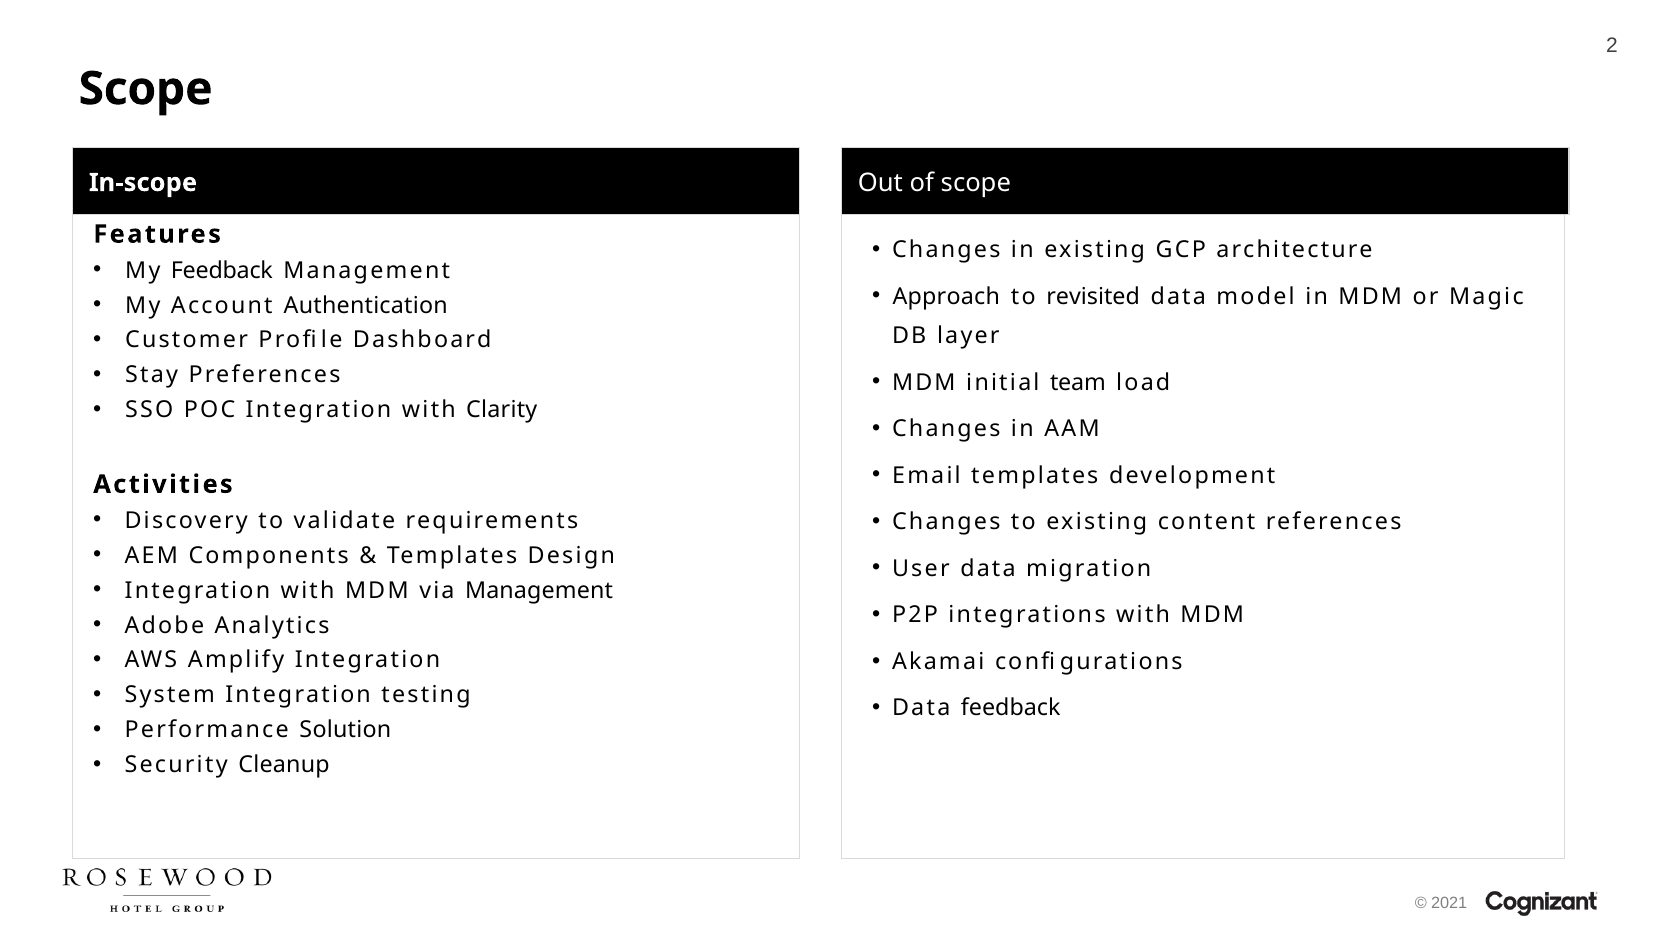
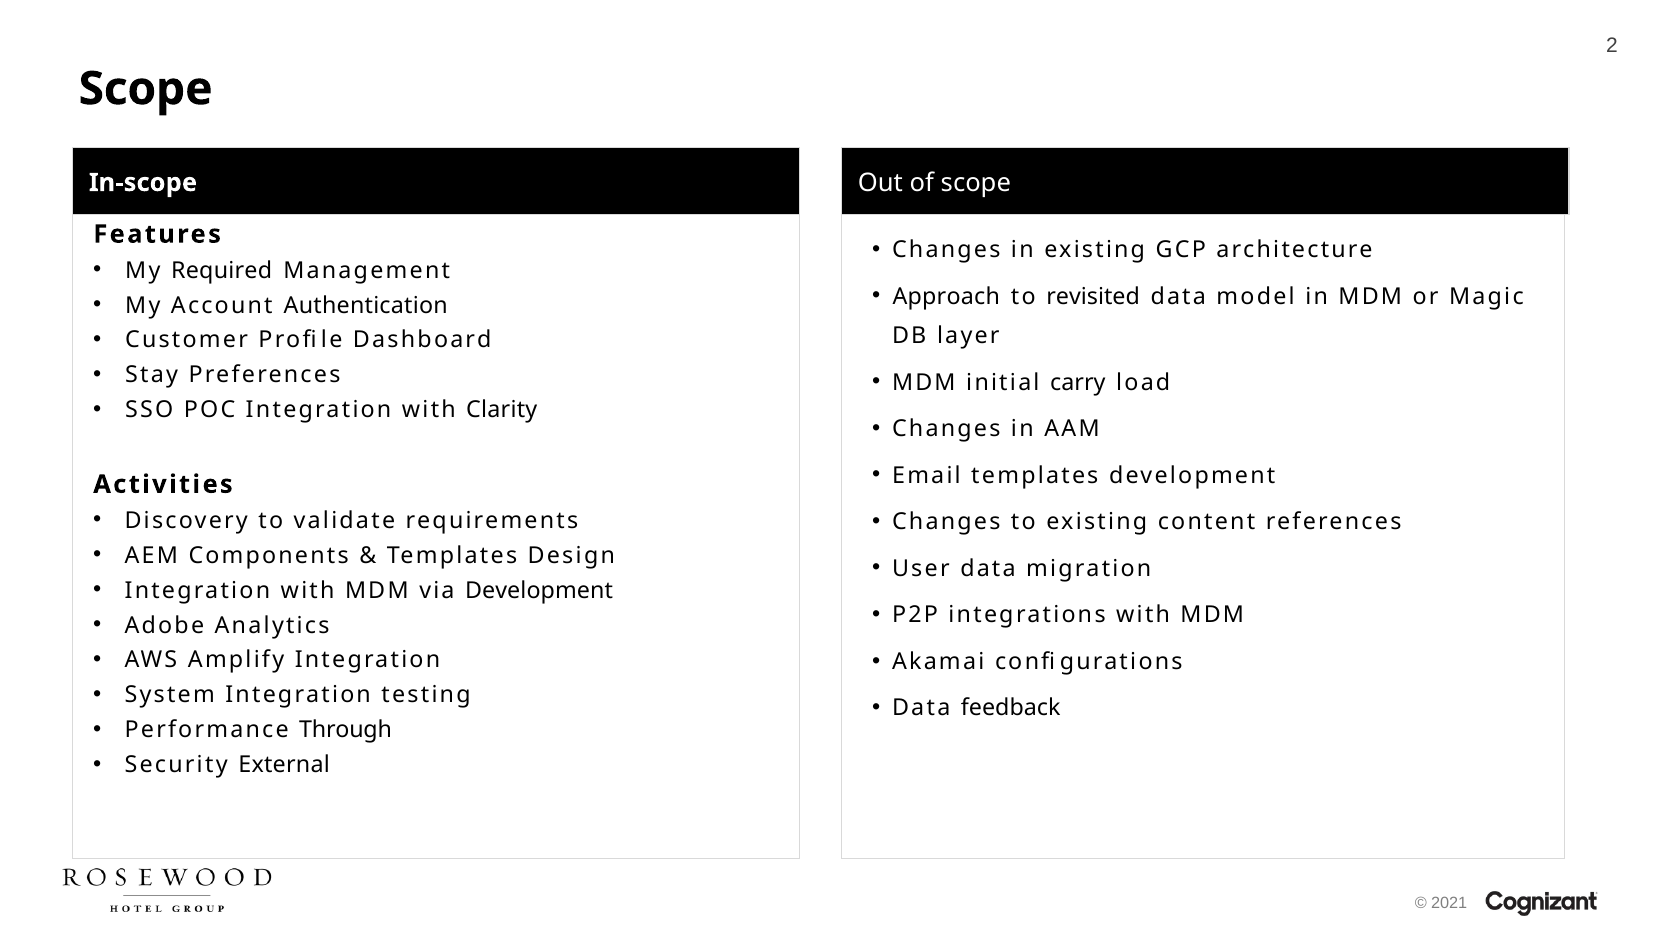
My Feedback: Feedback -> Required (222, 270)
team: team -> carry (1078, 383)
via Management: Management -> Development (539, 591)
Solution: Solution -> Through (346, 730)
Cleanup: Cleanup -> External (284, 765)
